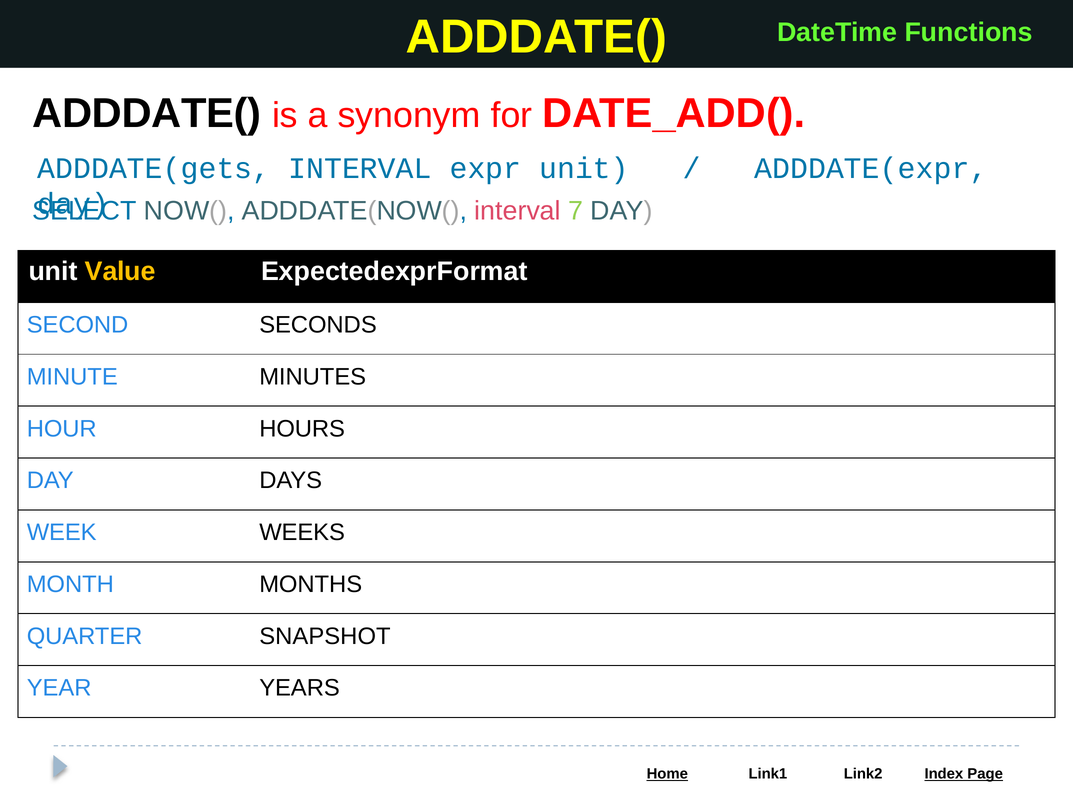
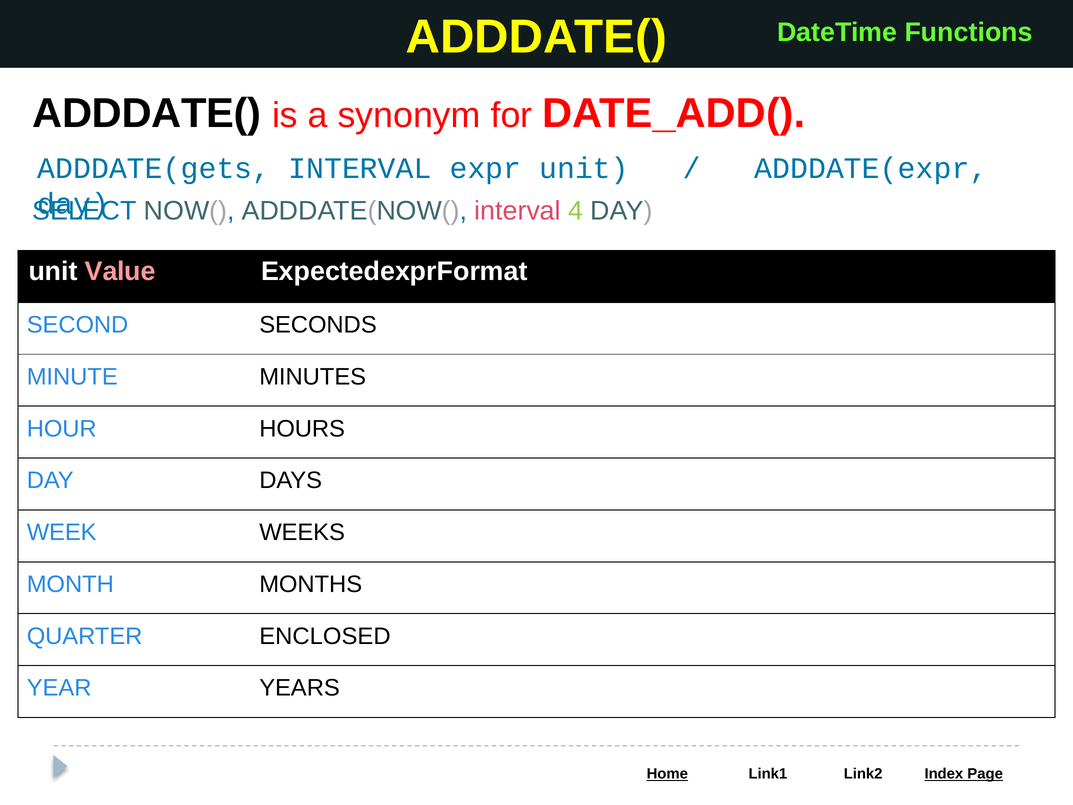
7: 7 -> 4 (576, 211)
Value colour: yellow -> pink (120, 271)
SNAPSHOT: SNAPSHOT -> ENCLOSED (325, 636)
